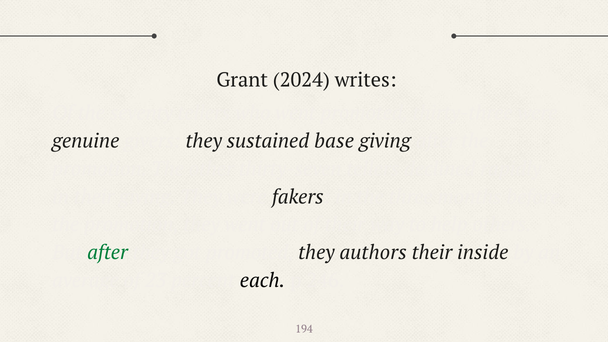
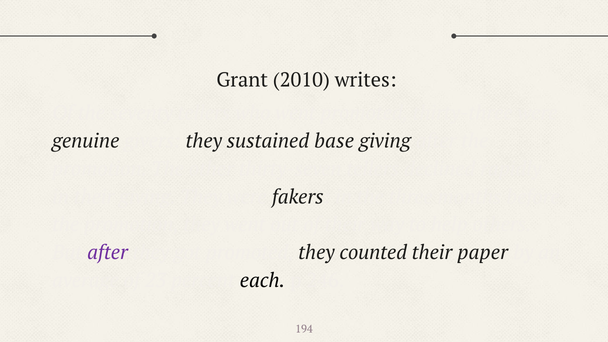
2024: 2024 -> 2010 (301, 80)
after colour: green -> purple (108, 253)
authors: authors -> counted (373, 253)
inside: inside -> paper (483, 253)
